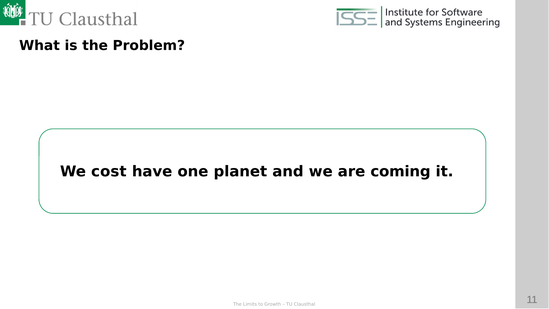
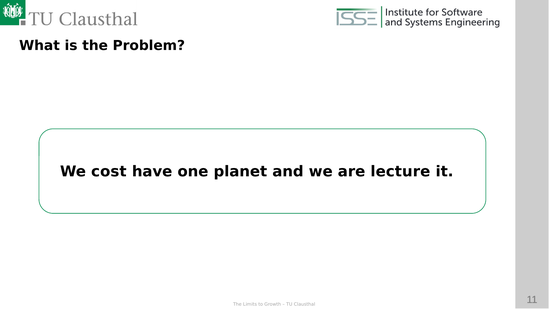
coming: coming -> lecture (400, 171)
